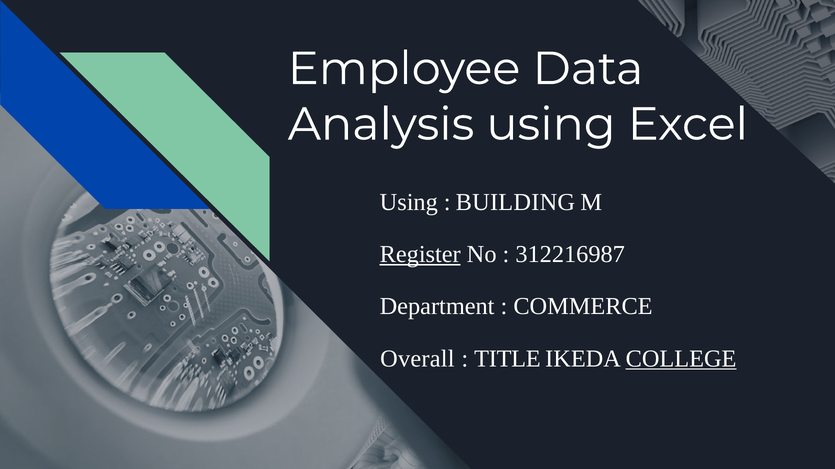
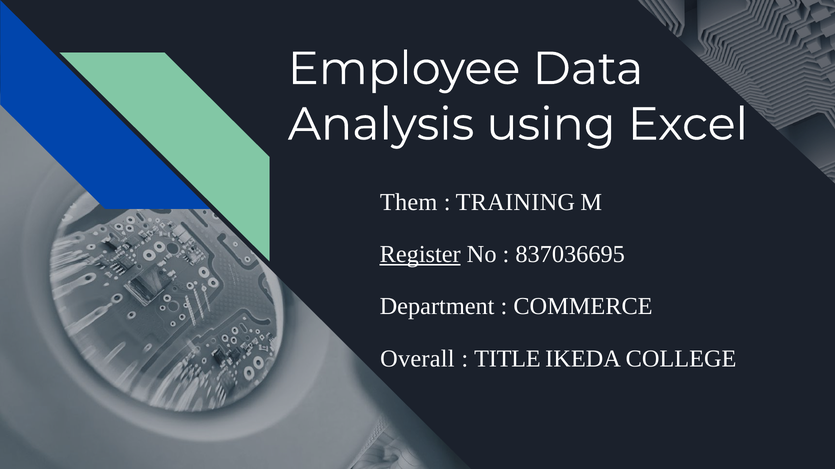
Using: Using -> Them (409, 203)
BUILDING: BUILDING -> TRAINING (515, 203)
312216987: 312216987 -> 837036695 (570, 255)
COLLEGE underline: present -> none (681, 359)
